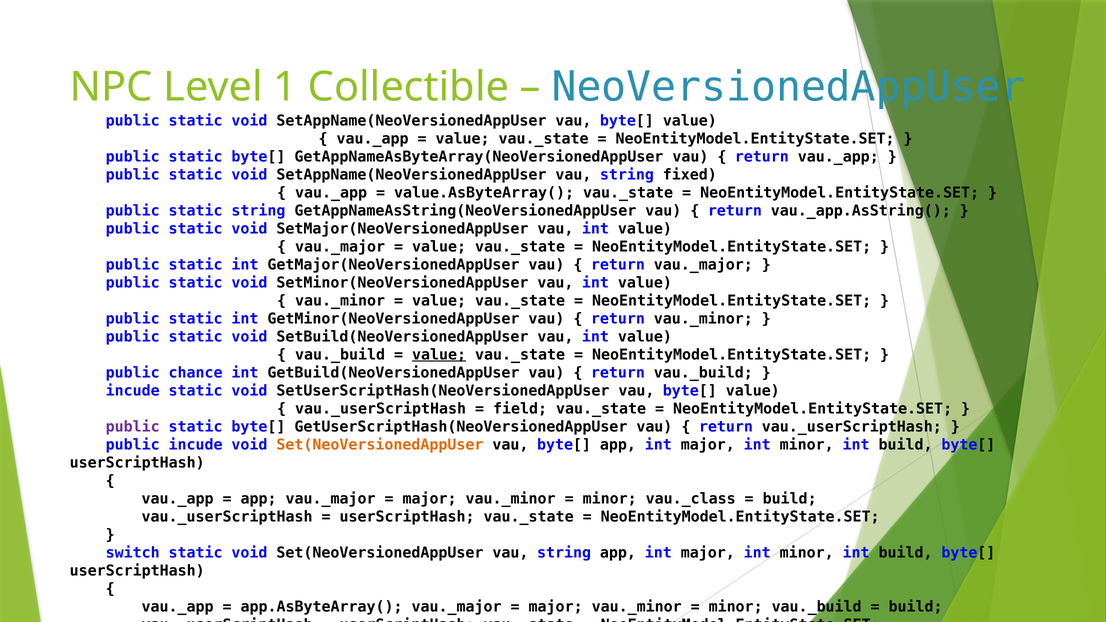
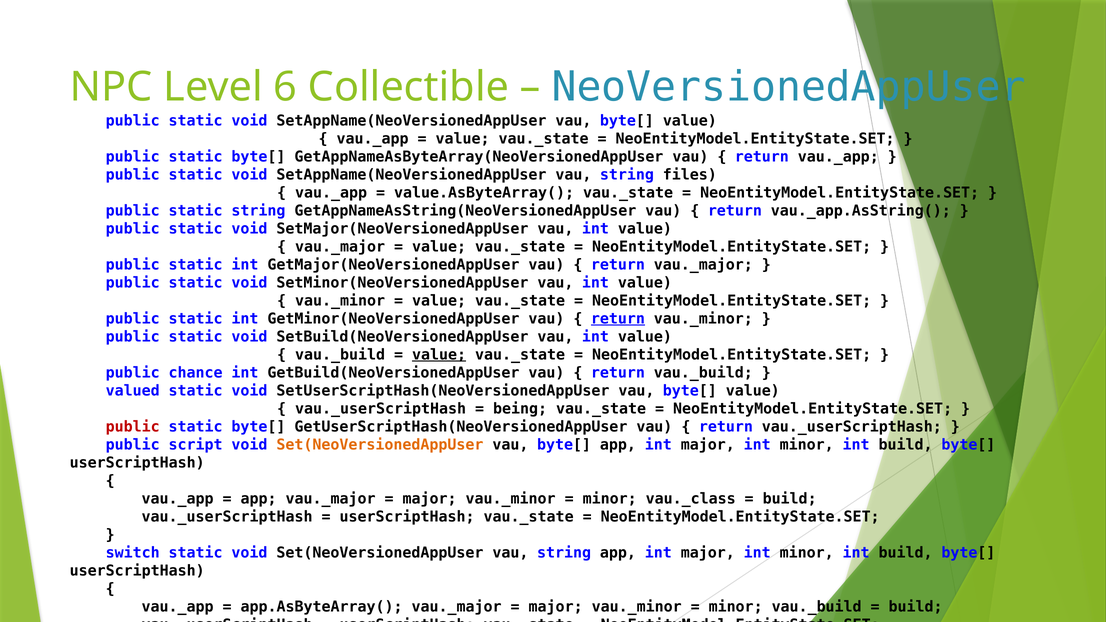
1: 1 -> 6 (285, 87)
fixed: fixed -> files (690, 175)
return underline: none -> present (618, 319)
incude: incude -> valued (133, 391)
field: field -> being (520, 409)
public colour: purple -> red (133, 427)
public incude: incude -> script (196, 445)
